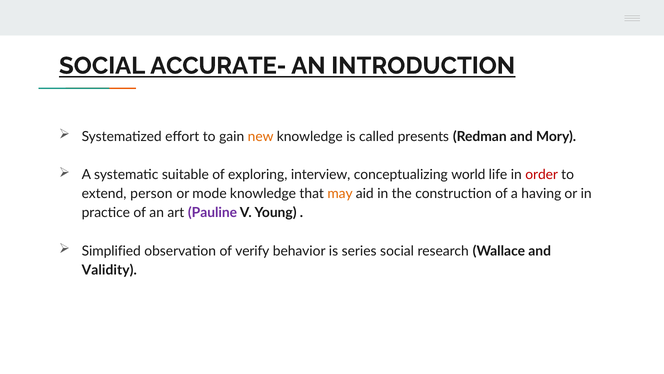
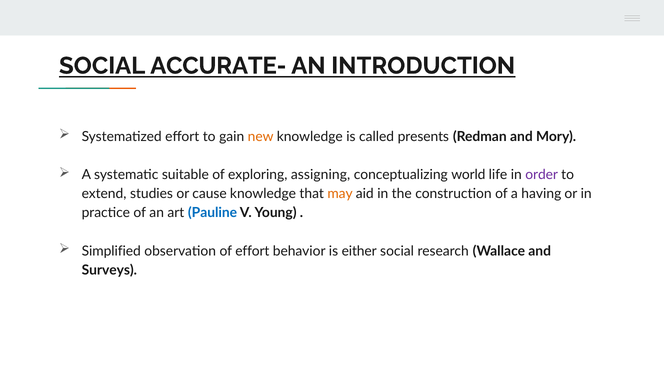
interview: interview -> assigning (321, 174)
order colour: red -> purple (542, 174)
person: person -> studies (151, 194)
mode: mode -> cause (210, 194)
Pauline colour: purple -> blue (213, 213)
of verify: verify -> effort (252, 251)
series: series -> either (359, 251)
Validity: Validity -> Surveys (109, 270)
